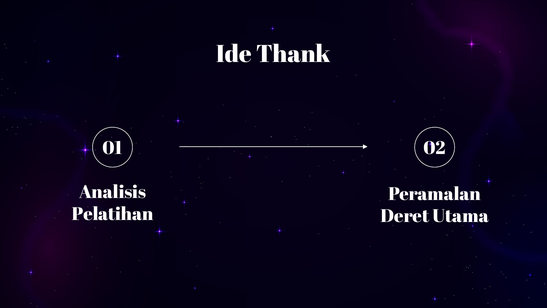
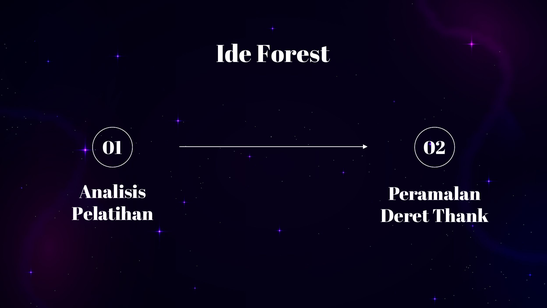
Thank: Thank -> Forest (293, 54)
Utama: Utama -> Thank (461, 216)
